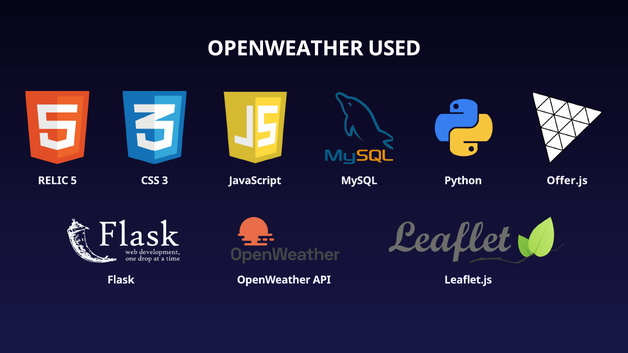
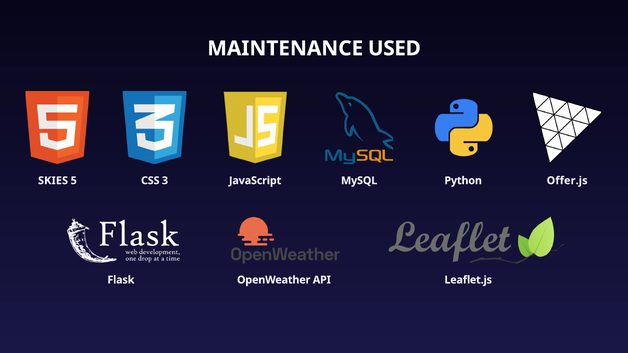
OPENWEATHER: OPENWEATHER -> MAINTENANCE (285, 48)
RELIC: RELIC -> SKIES (53, 181)
